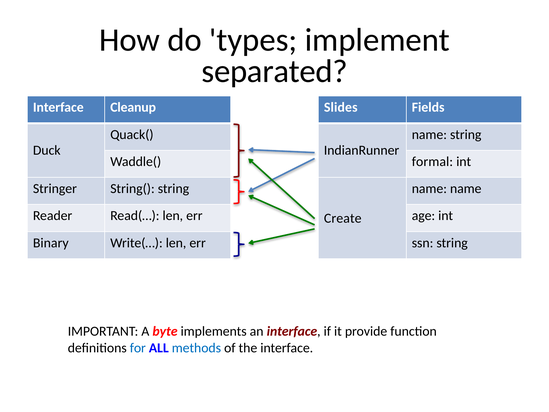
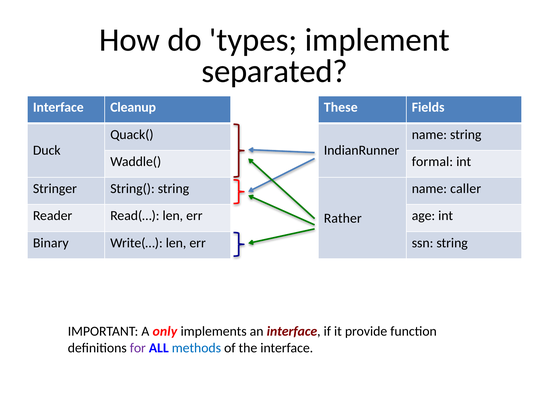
Slides: Slides -> These (341, 107)
name name: name -> caller (466, 189)
Create: Create -> Rather (343, 218)
byte: byte -> only (165, 331)
for colour: blue -> purple (138, 348)
